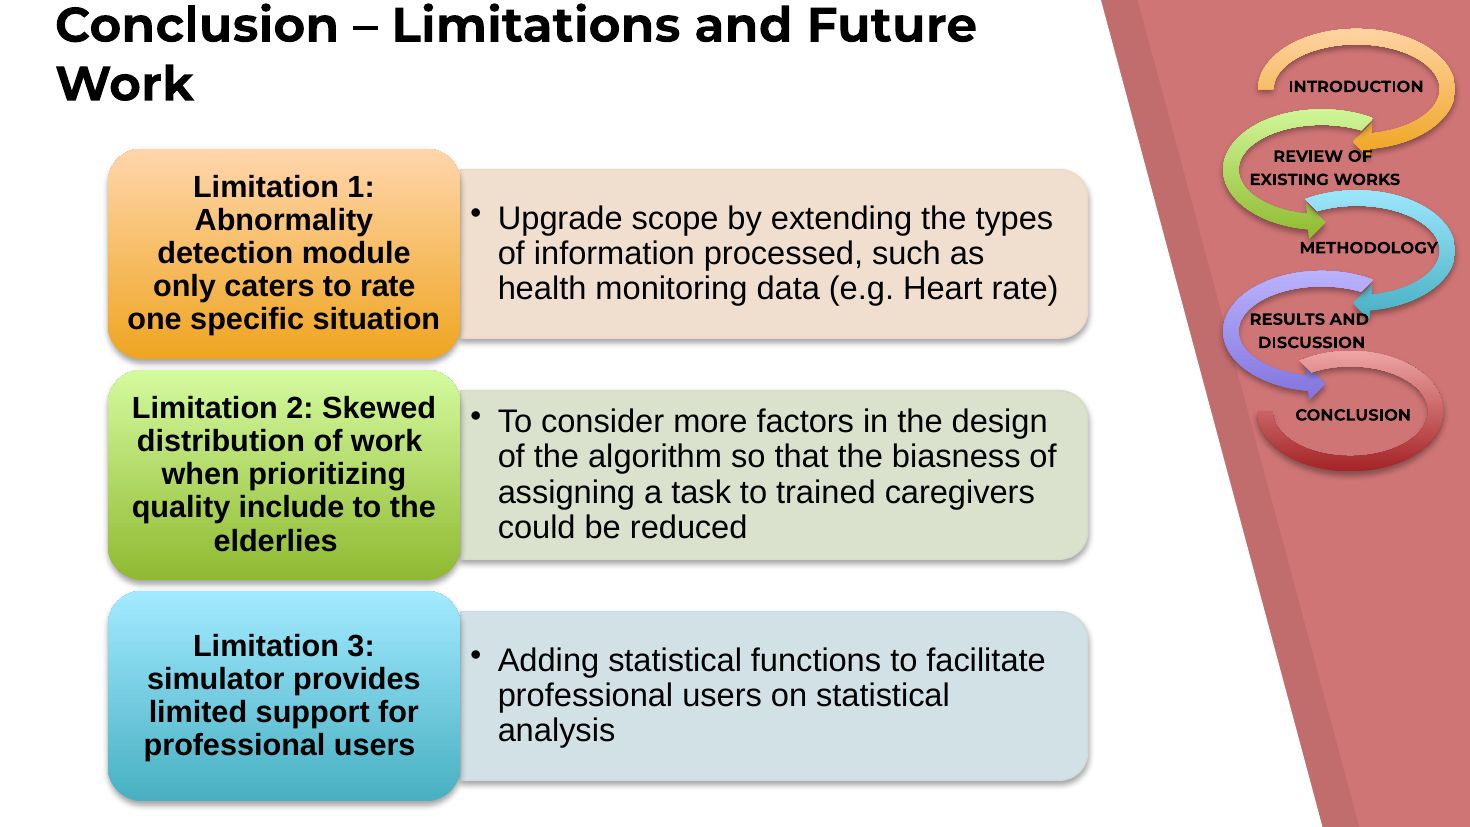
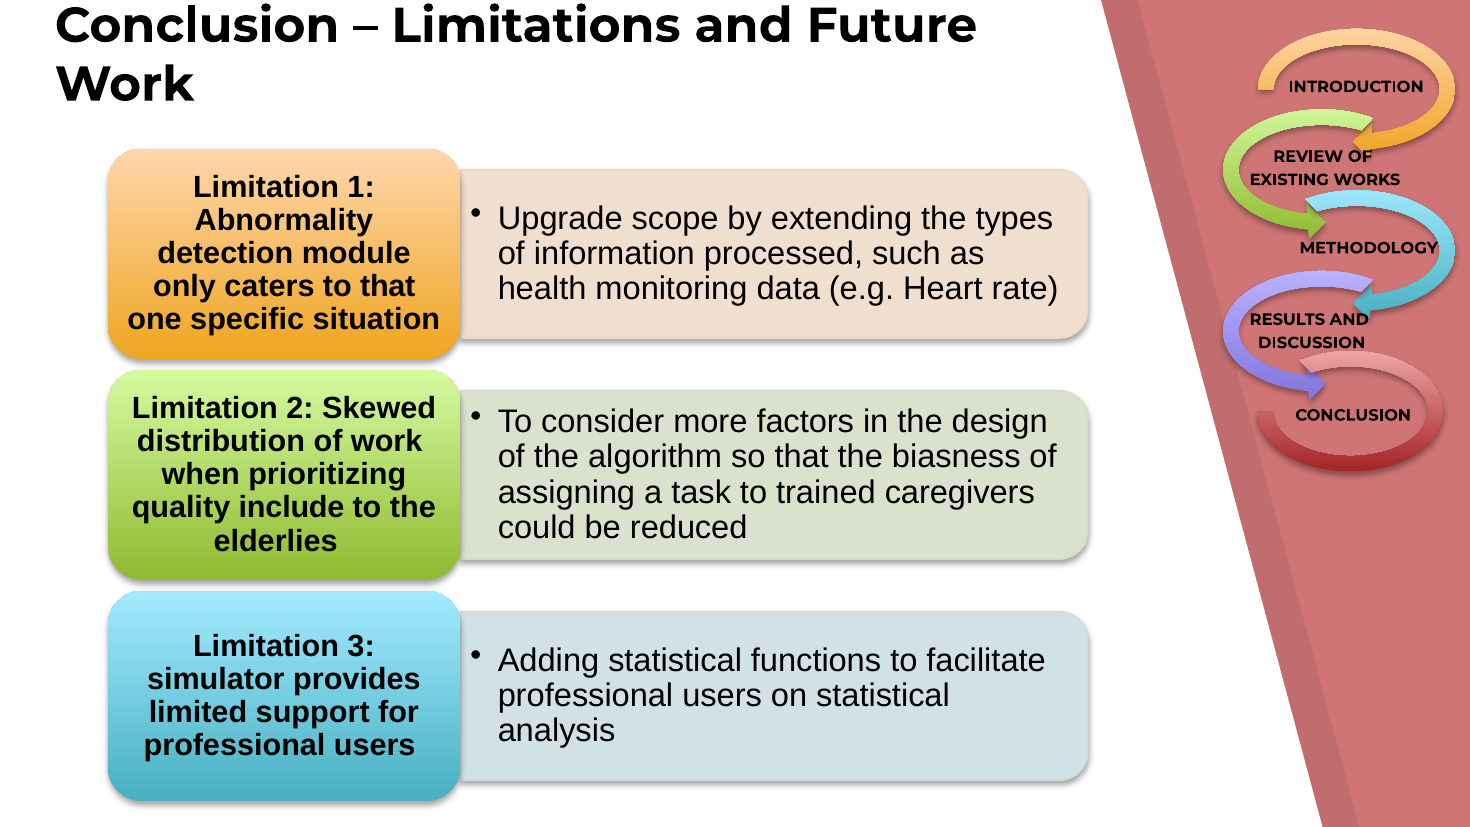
to rate: rate -> that (388, 287)
